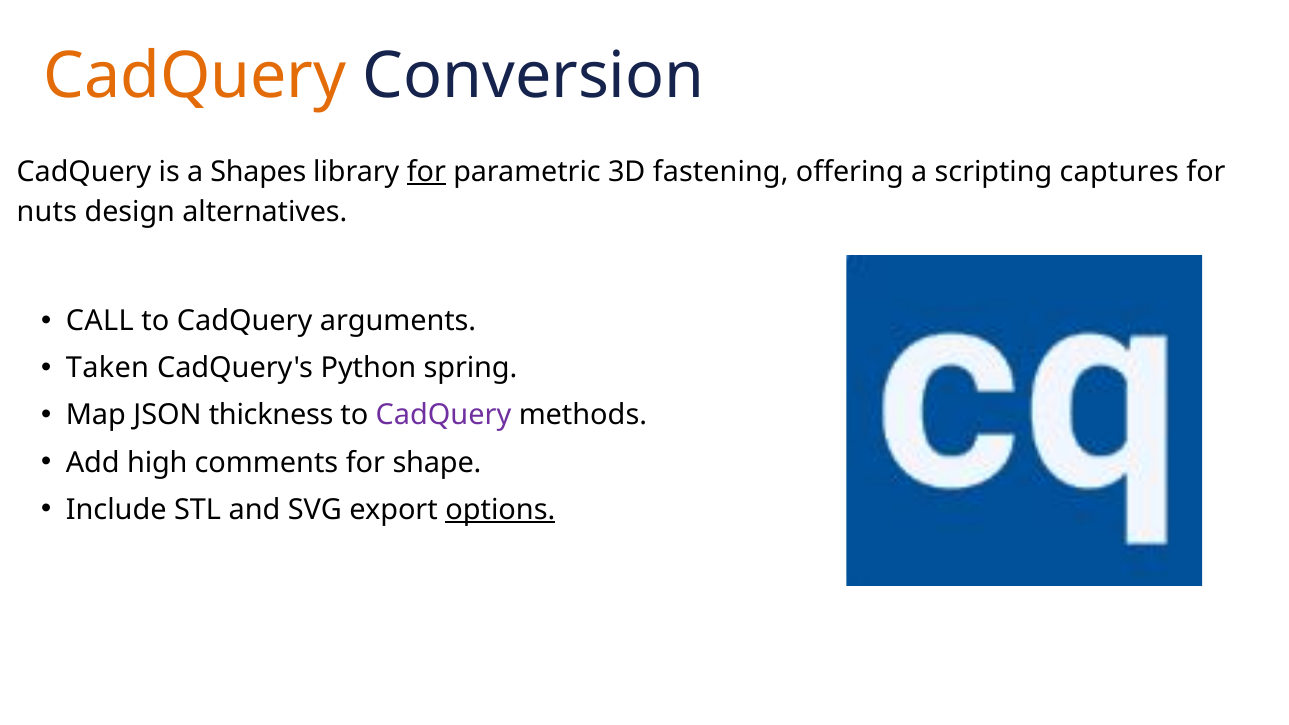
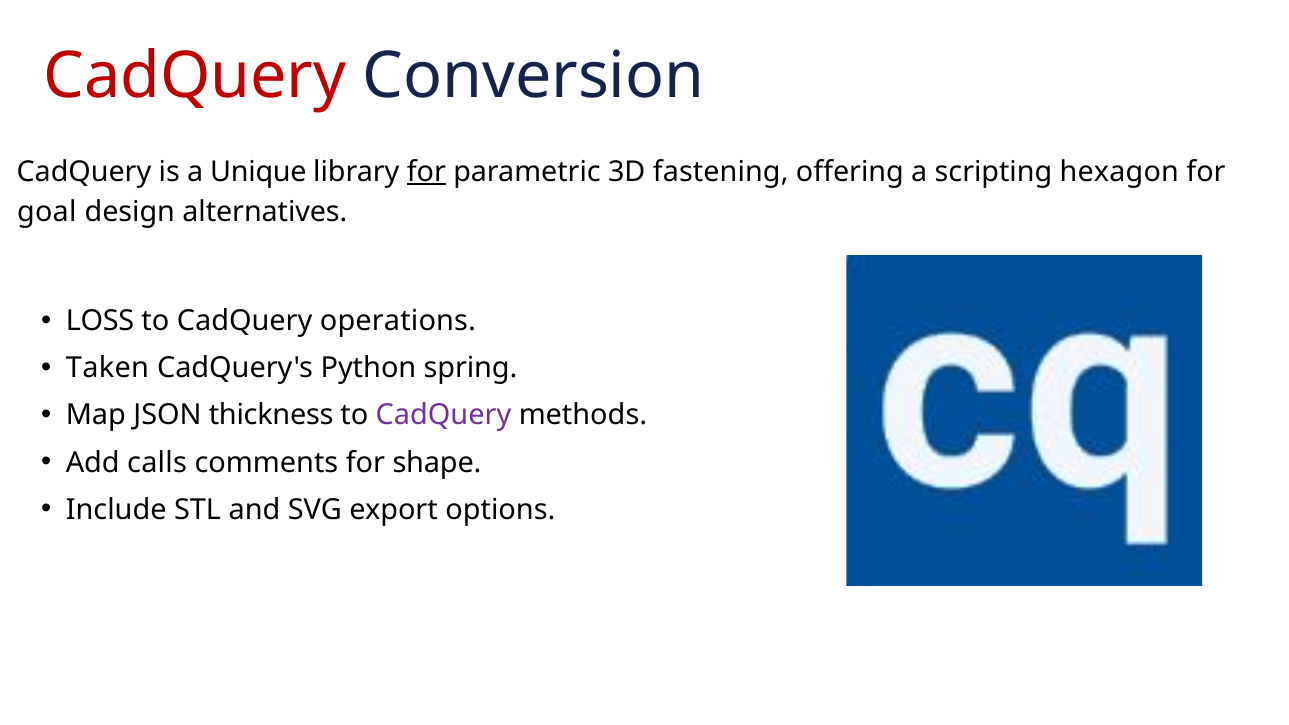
CadQuery colour: orange -> red (195, 77)
Shapes: Shapes -> Unique (258, 172)
captures: captures -> hexagon (1119, 172)
nuts: nuts -> goal (47, 212)
CALL: CALL -> LOSS (100, 321)
arguments: arguments -> operations (398, 321)
high: high -> calls (157, 463)
options underline: present -> none (500, 510)
